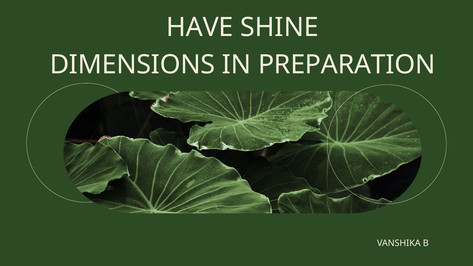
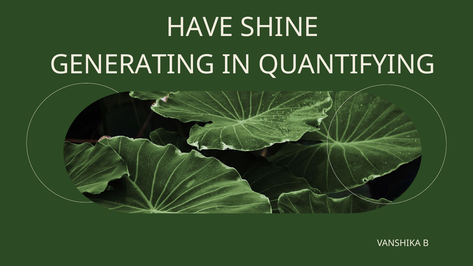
DIMENSIONS: DIMENSIONS -> GENERATING (132, 65)
PREPARATION: PREPARATION -> QUANTIFYING (347, 65)
